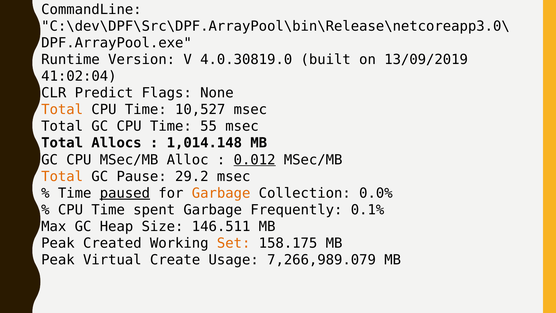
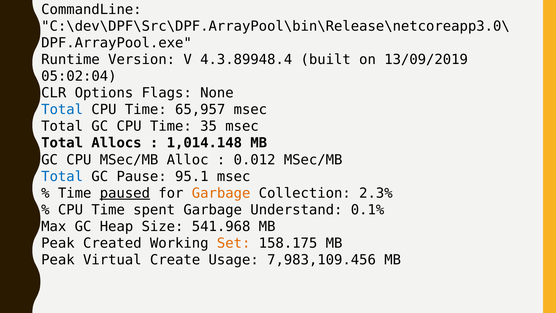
4.0.30819.0: 4.0.30819.0 -> 4.3.89948.4 (246, 60)
41:02:04: 41:02:04 -> 05:02:04 (79, 76)
Predict: Predict -> Options (104, 93)
Total colour: orange -> blue (62, 110)
10,527: 10,527 -> 65,957 (200, 110)
55: 55 -> 35 (209, 126)
0.012 underline: present -> none (255, 160)
Total colour: orange -> blue (62, 176)
29.2: 29.2 -> 95.1 (192, 176)
0.0%: 0.0% -> 2.3% (376, 193)
Frequently: Frequently -> Understand (296, 210)
146.511: 146.511 -> 541.968 (221, 226)
7,266,989.079: 7,266,989.079 -> 7,983,109.456 (322, 260)
